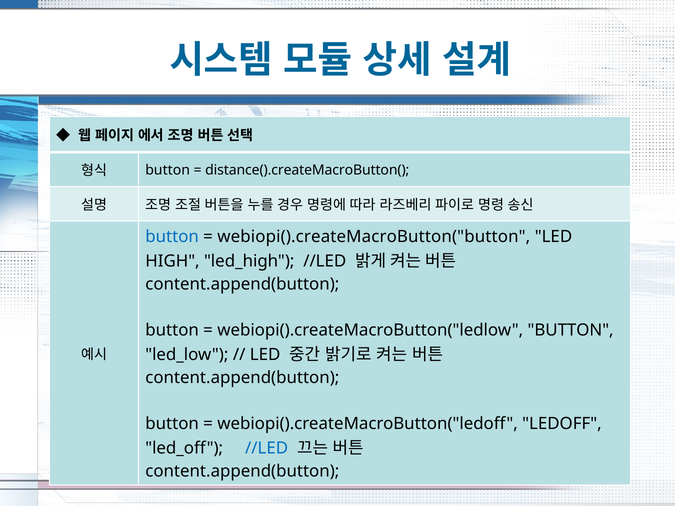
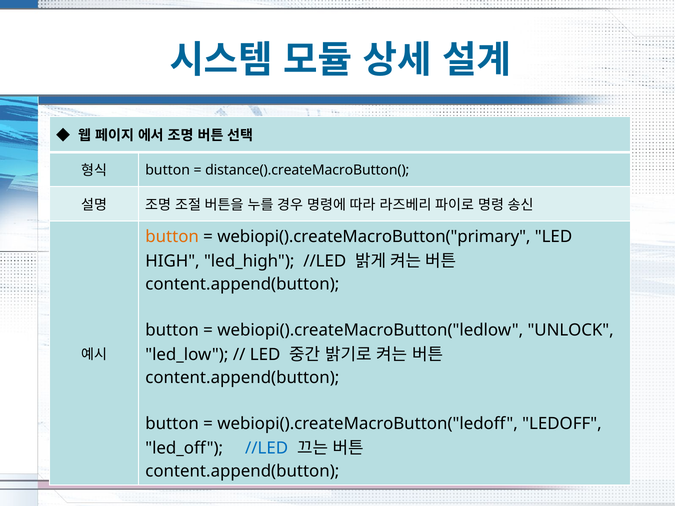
button colour: blue -> orange (172, 237)
webiopi().createMacroButton("button: webiopi().createMacroButton("button -> webiopi().createMacroButton("primary (374, 237)
webiopi().createMacroButton("ledlow BUTTON: BUTTON -> UNLOCK (571, 330)
